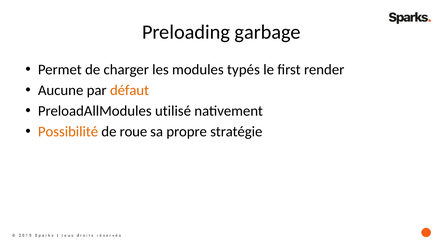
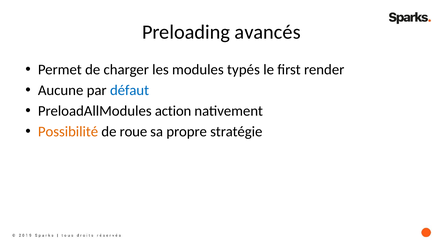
garbage: garbage -> avancés (268, 32)
défaut colour: orange -> blue (130, 90)
utilisé: utilisé -> action (173, 111)
